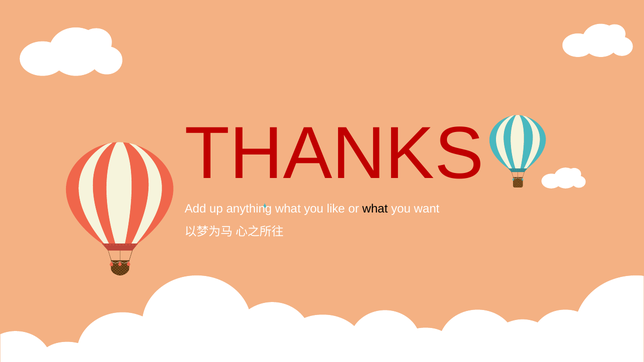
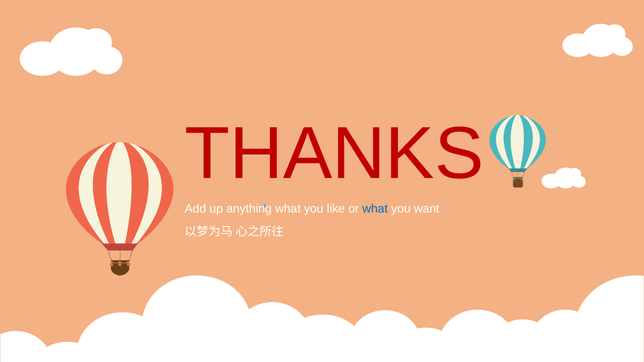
what colour: black -> blue (375, 209)
